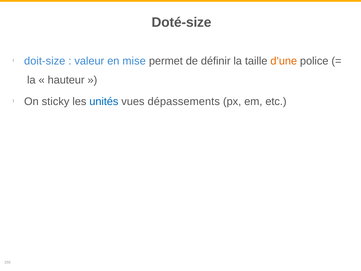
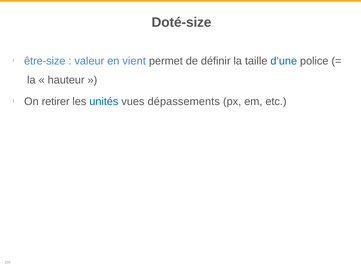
doit-size: doit-size -> être-size (45, 61)
mise: mise -> vient (134, 61)
d’une colour: orange -> blue (284, 61)
sticky: sticky -> retirer (56, 102)
